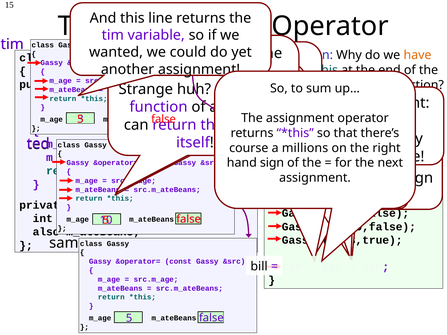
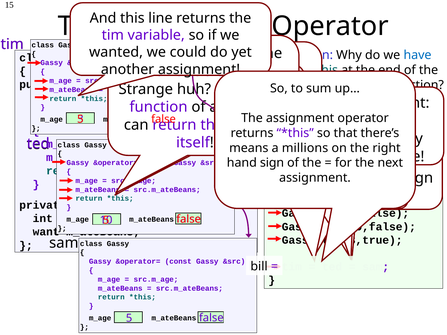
have colour: orange -> blue (417, 55)
course: course -> means (249, 148)
also: also -> want (46, 232)
